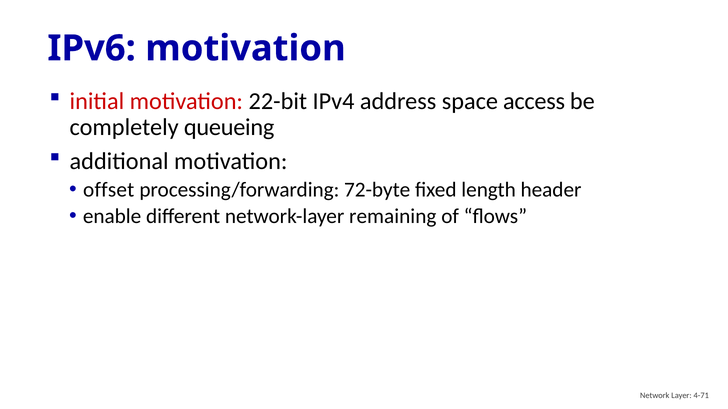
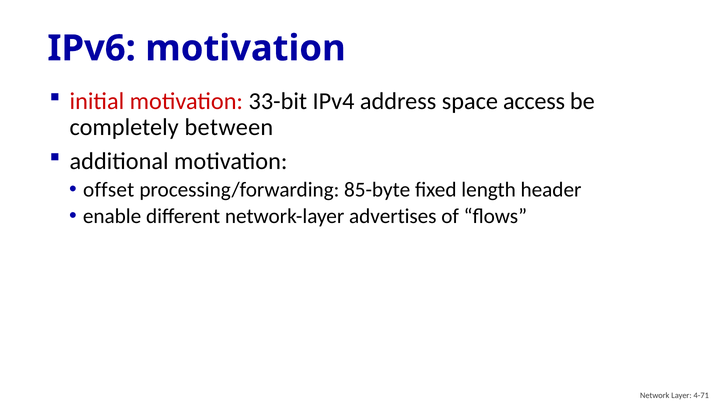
22-bit: 22-bit -> 33-bit (278, 101)
queueing: queueing -> between (229, 128)
72-byte: 72-byte -> 85-byte (377, 190)
remaining: remaining -> advertises (393, 216)
